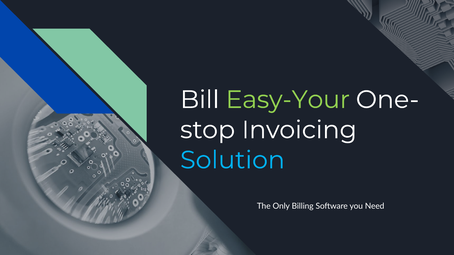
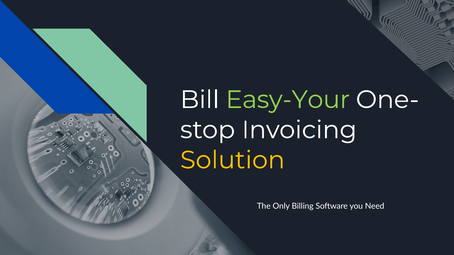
Solution colour: light blue -> yellow (233, 160)
